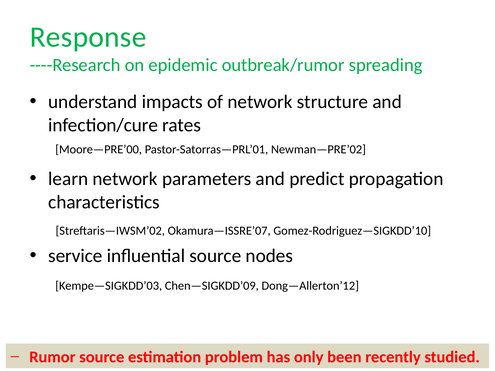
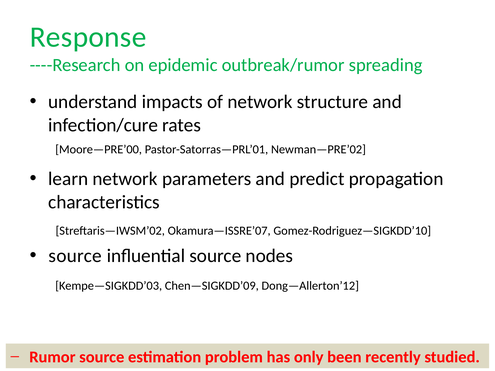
service: service -> source (75, 256)
